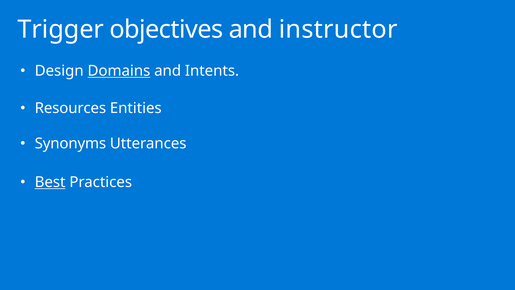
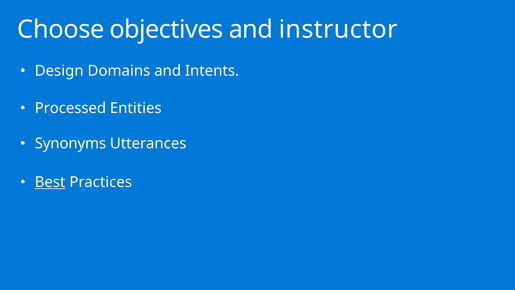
Trigger: Trigger -> Choose (61, 30)
Domains underline: present -> none (119, 71)
Resources: Resources -> Processed (70, 108)
